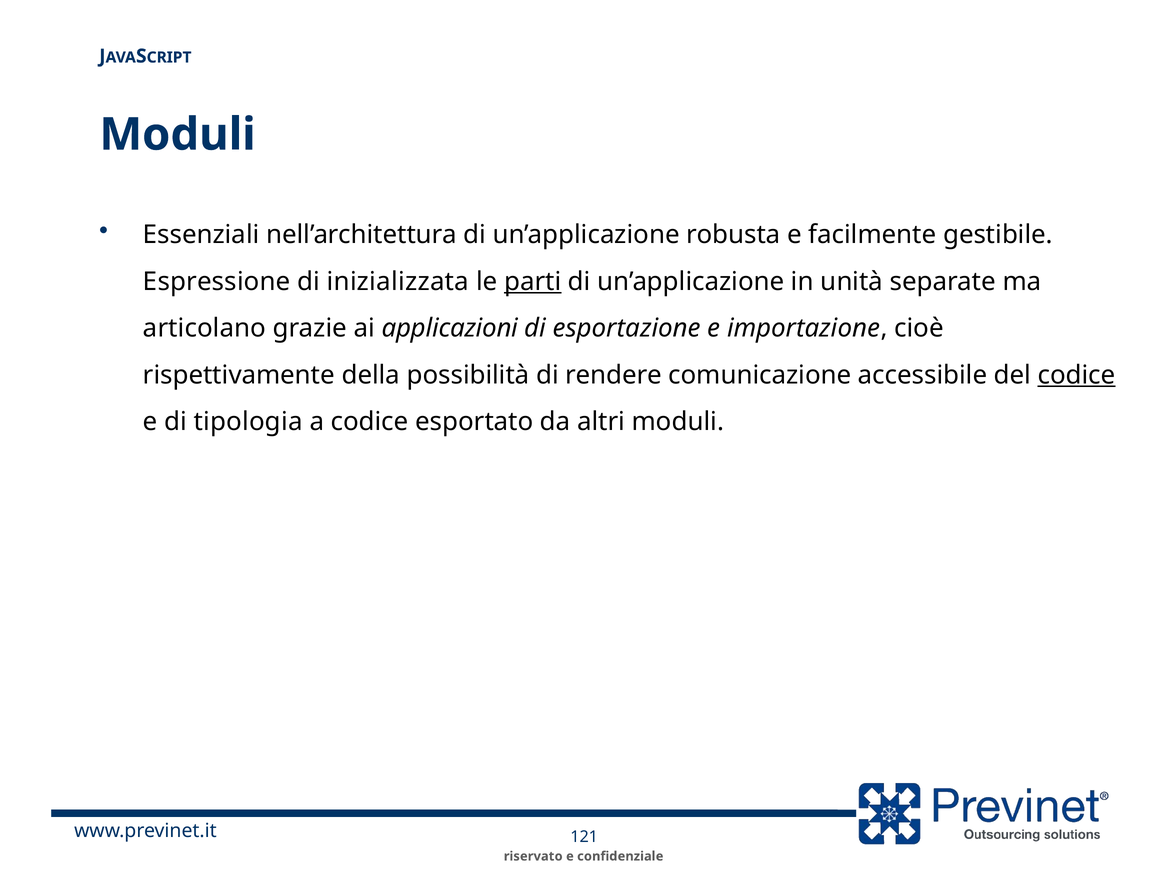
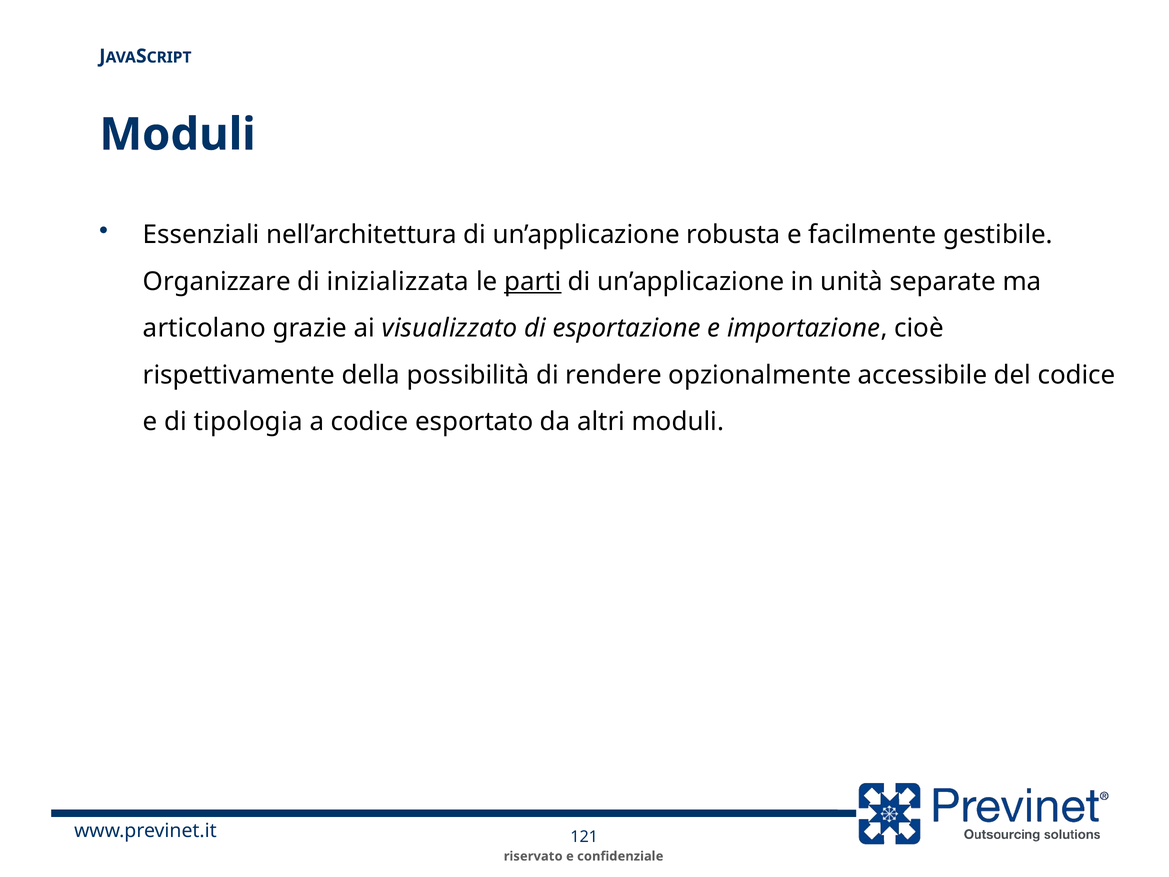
Espressione: Espressione -> Organizzare (217, 281)
applicazioni: applicazioni -> visualizzato (450, 328)
comunicazione: comunicazione -> opzionalmente (760, 375)
codice underline: present -> none (1077, 375)
